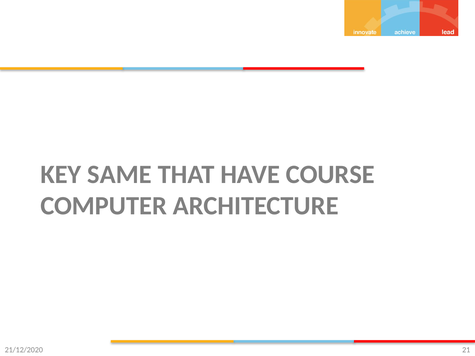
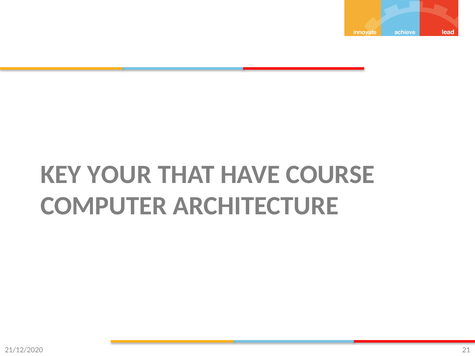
SAME: SAME -> YOUR (119, 174)
